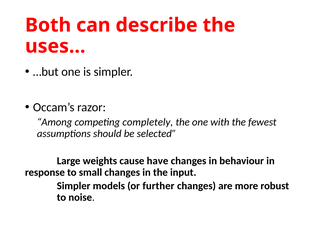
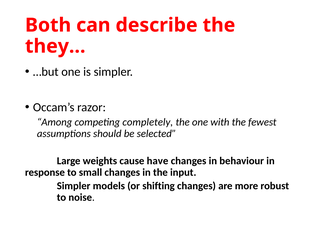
uses…: uses… -> they… (55, 46)
further: further -> shifting (159, 186)
